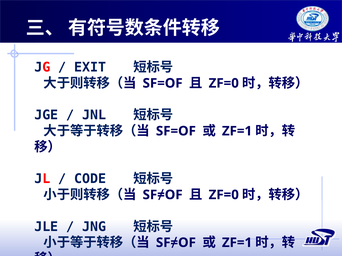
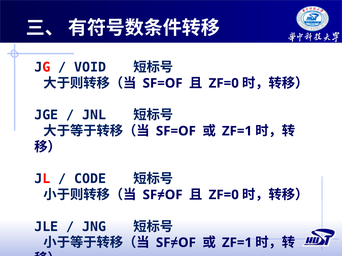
EXIT: EXIT -> VOID (90, 67)
